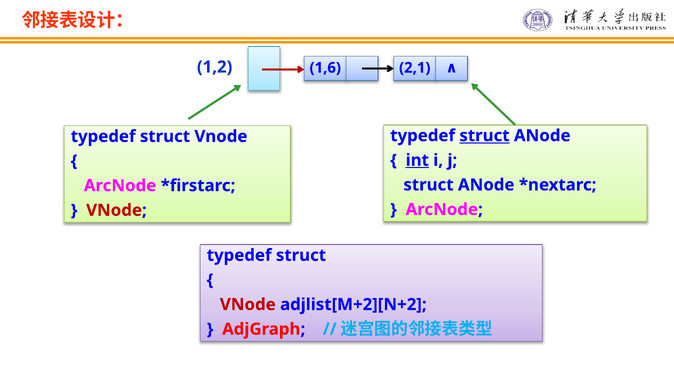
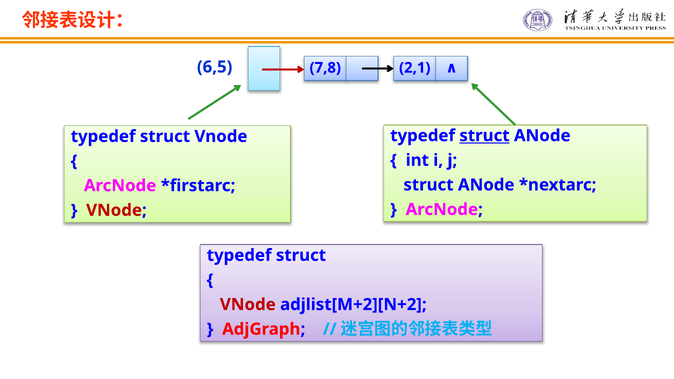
1,2: 1,2 -> 6,5 (215, 67)
1,6: 1,6 -> 7,8 (325, 68)
int underline: present -> none (417, 160)
